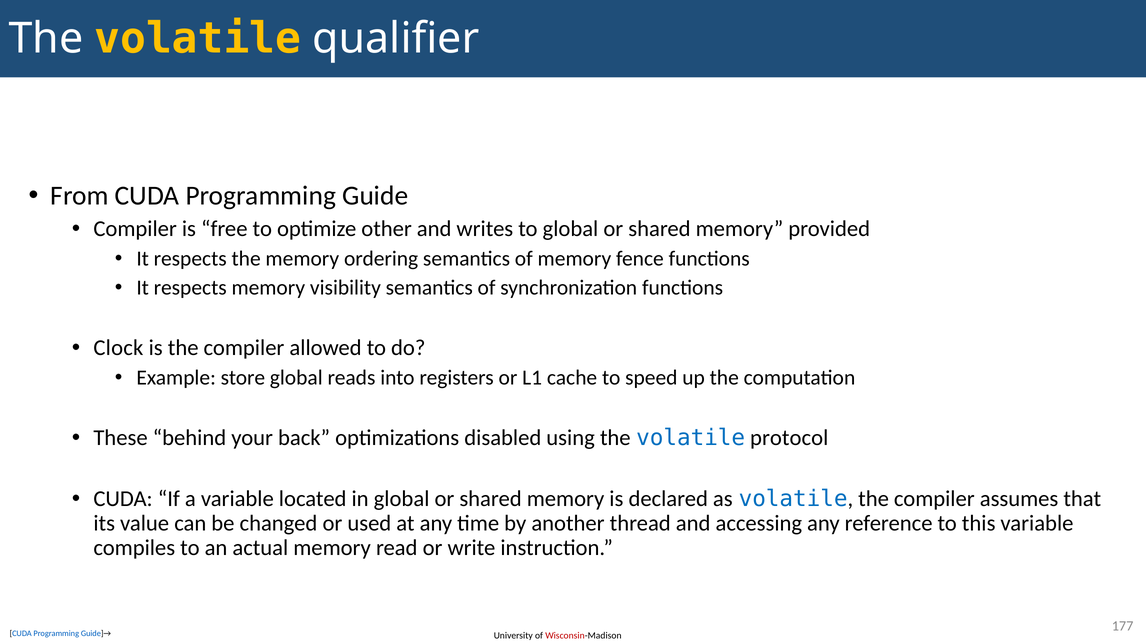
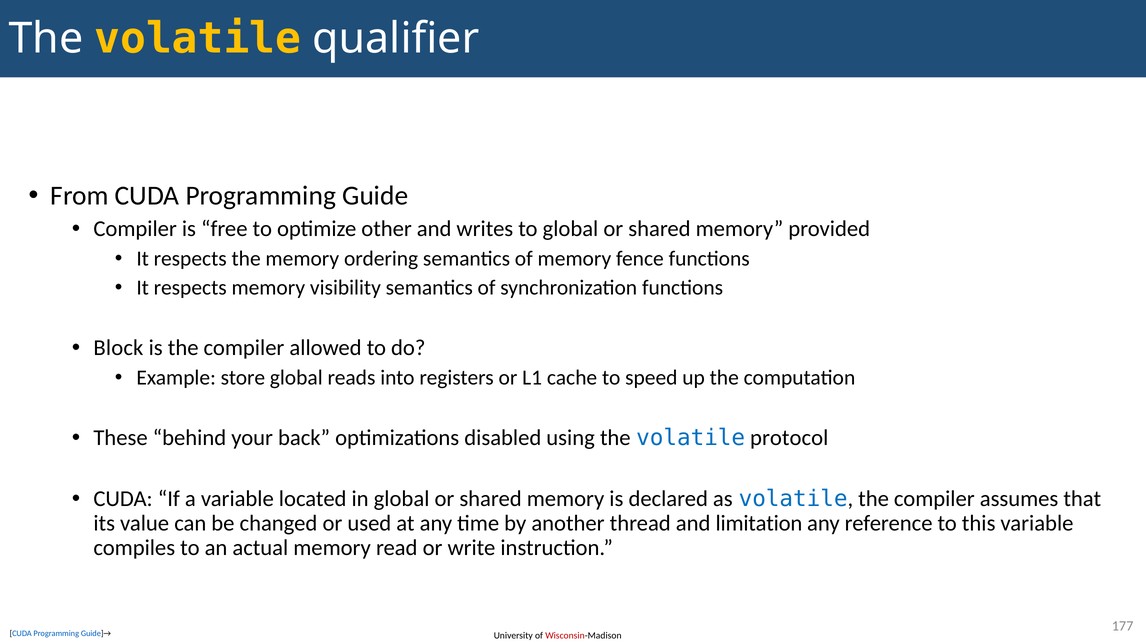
Clock: Clock -> Block (118, 348)
accessing: accessing -> limitation (759, 524)
